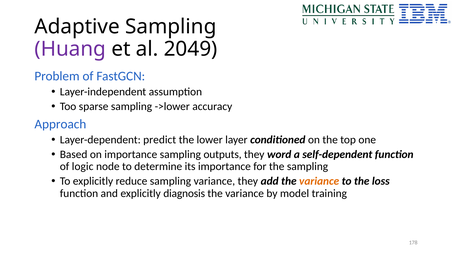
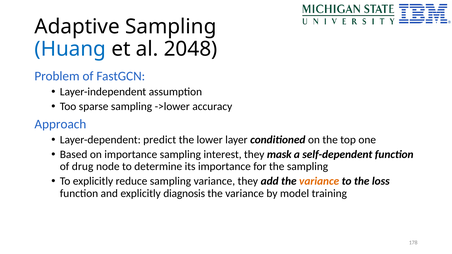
Huang colour: purple -> blue (70, 49)
2049: 2049 -> 2048 (191, 49)
outputs: outputs -> interest (223, 155)
word: word -> mask (279, 155)
logic: logic -> drug (83, 167)
